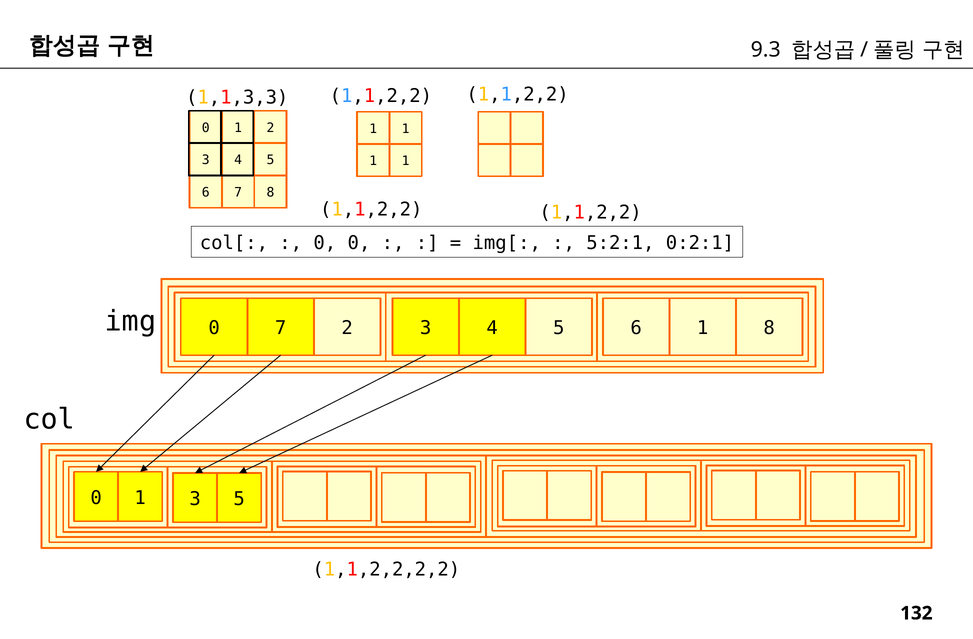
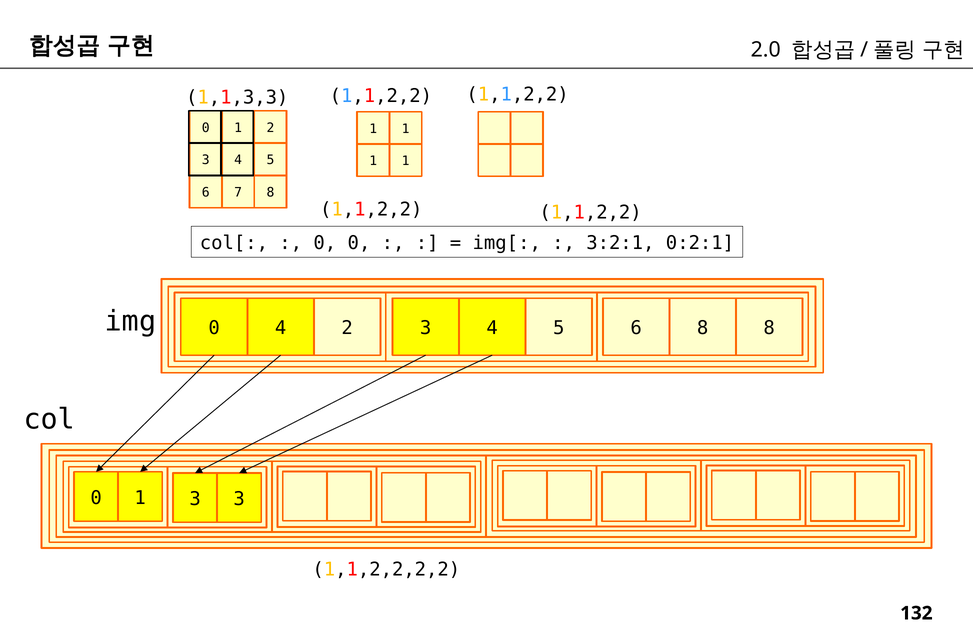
9.3: 9.3 -> 2.0 (766, 50)
5:2:1: 5:2:1 -> 3:2:1 (620, 243)
0 7: 7 -> 4 (281, 328)
6 1: 1 -> 8 (703, 328)
3 5: 5 -> 3 (239, 499)
